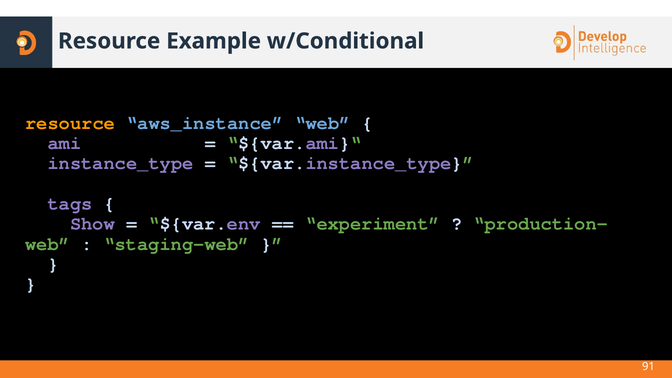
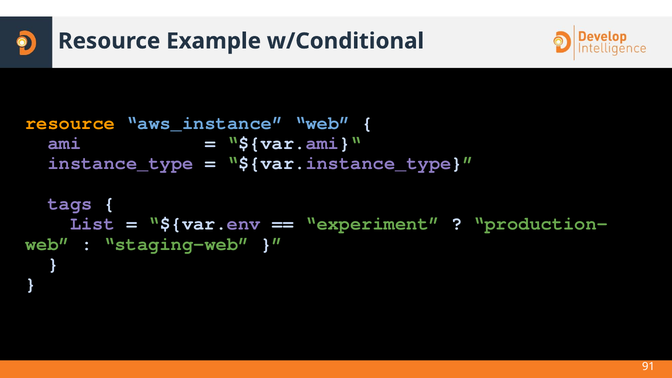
Show: Show -> List (92, 224)
